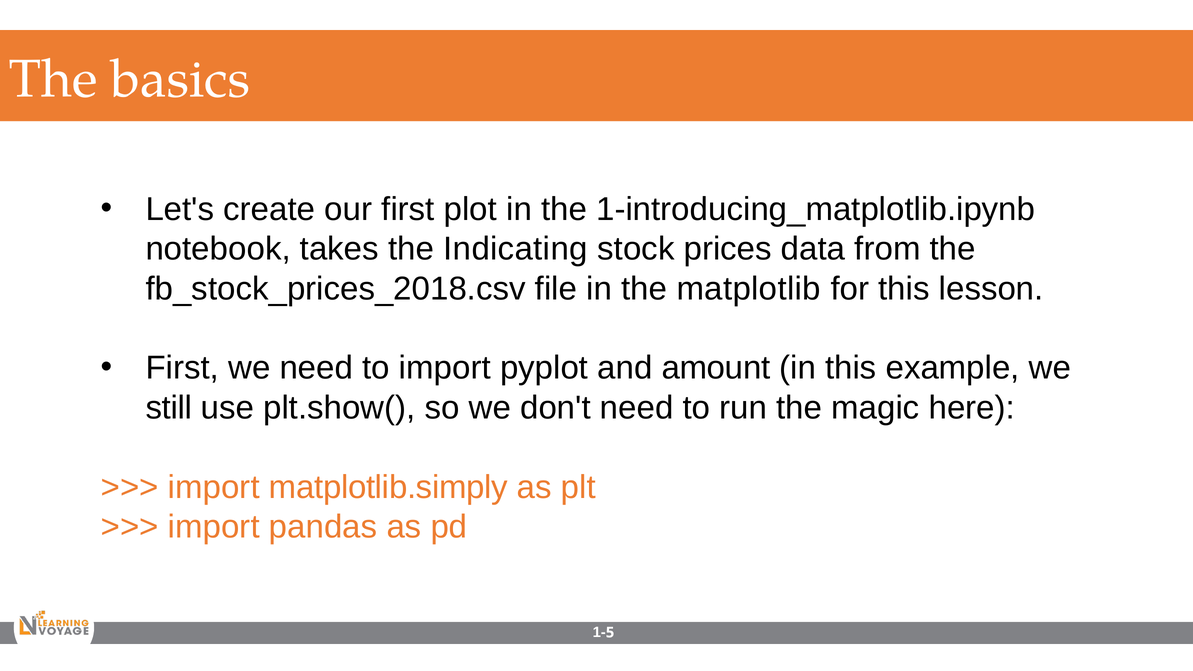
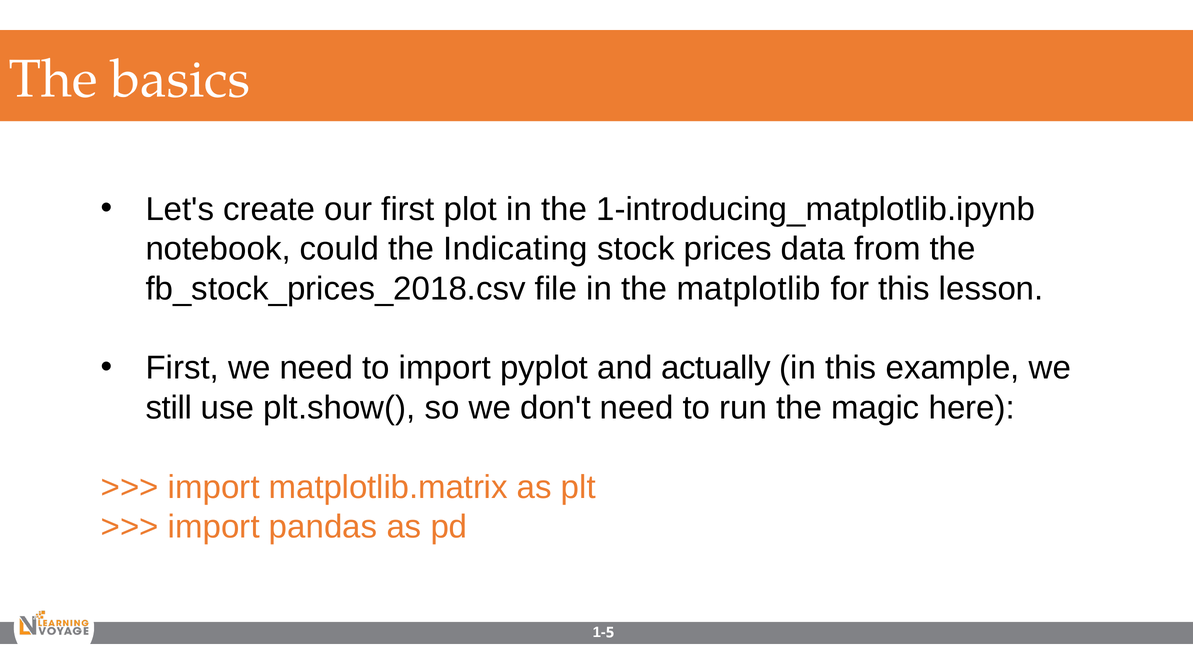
takes: takes -> could (339, 249)
amount: amount -> actually (716, 368)
matplotlib.simply: matplotlib.simply -> matplotlib.matrix (388, 487)
